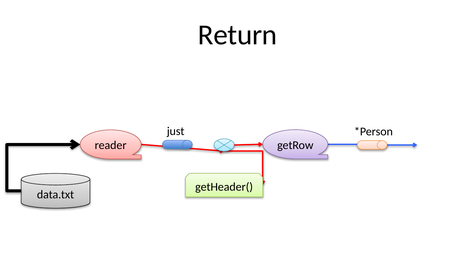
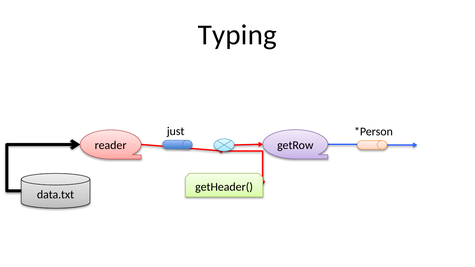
Return: Return -> Typing (237, 35)
